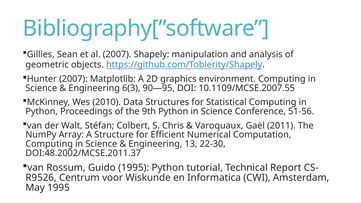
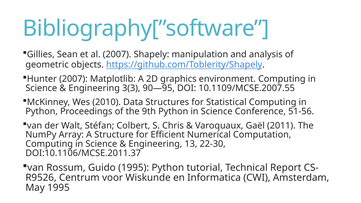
6(3: 6(3 -> 3(3 (131, 88)
DOI:48.2002/MCSE.2011.37: DOI:48.2002/MCSE.2011.37 -> DOI:10.1106/MCSE.2011.37 (83, 153)
